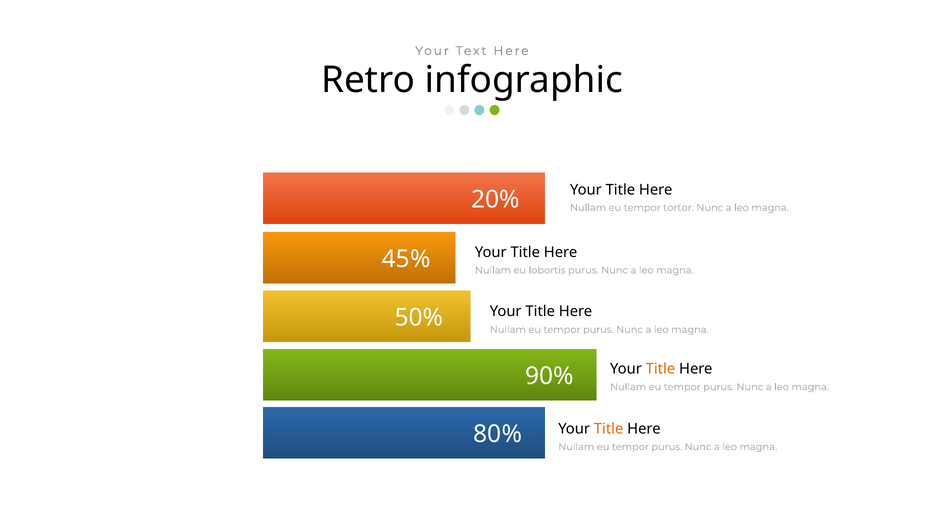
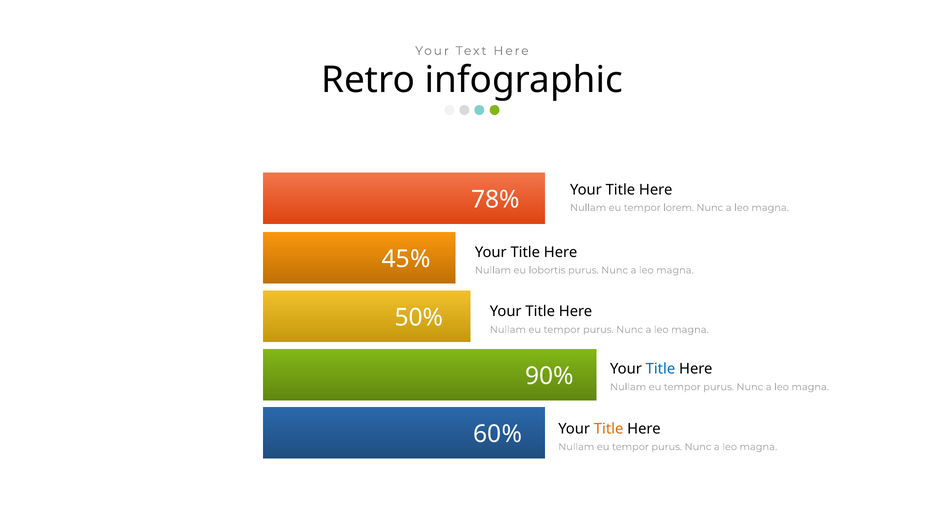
20%: 20% -> 78% (495, 200)
tortor: tortor -> lorem (679, 208)
Title colour: orange -> blue (660, 369)
80%: 80% -> 60% (498, 434)
